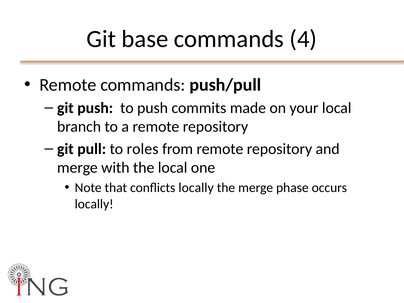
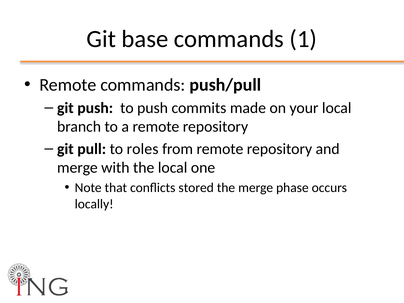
4: 4 -> 1 (303, 39)
conflicts locally: locally -> stored (196, 188)
